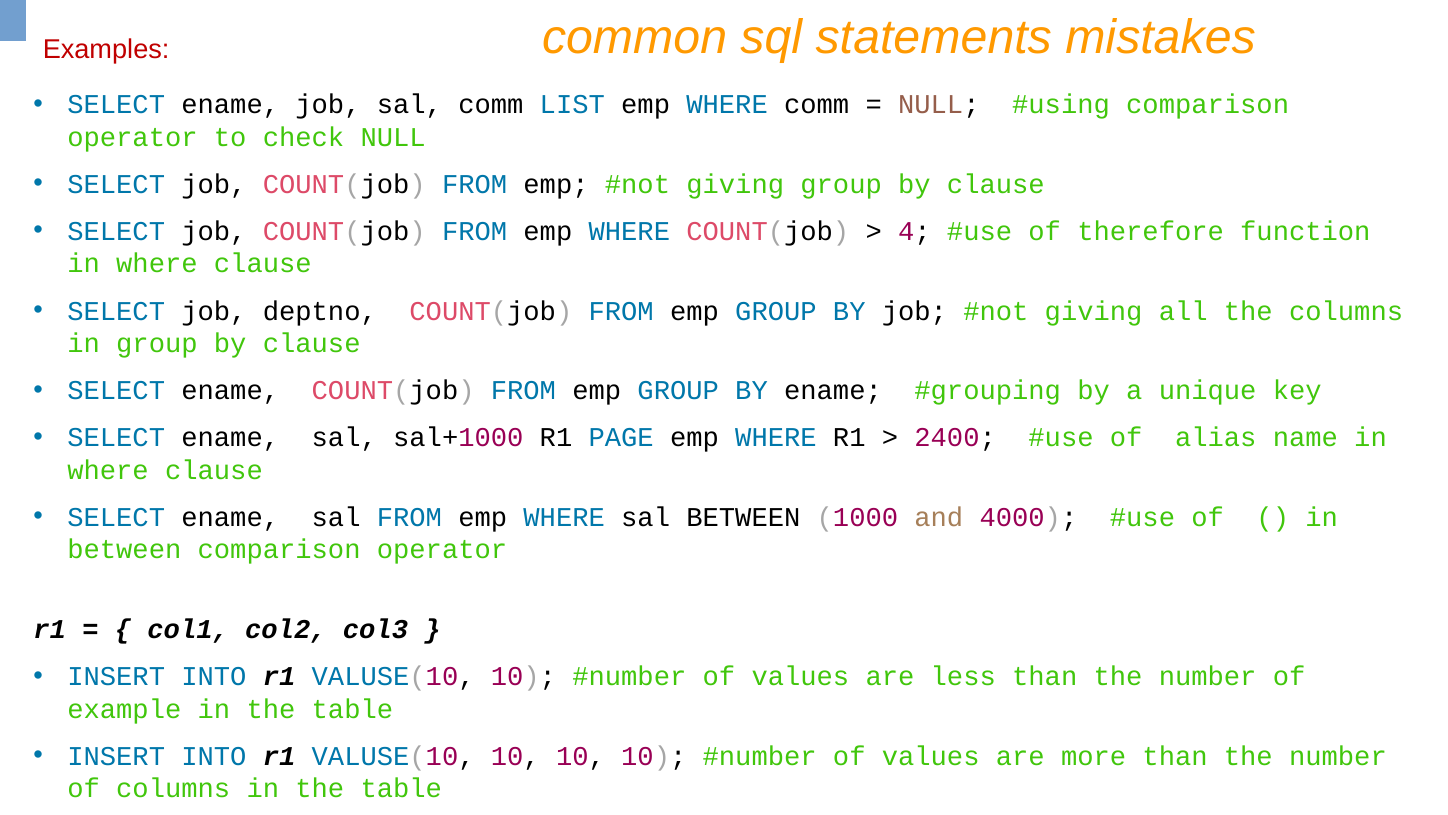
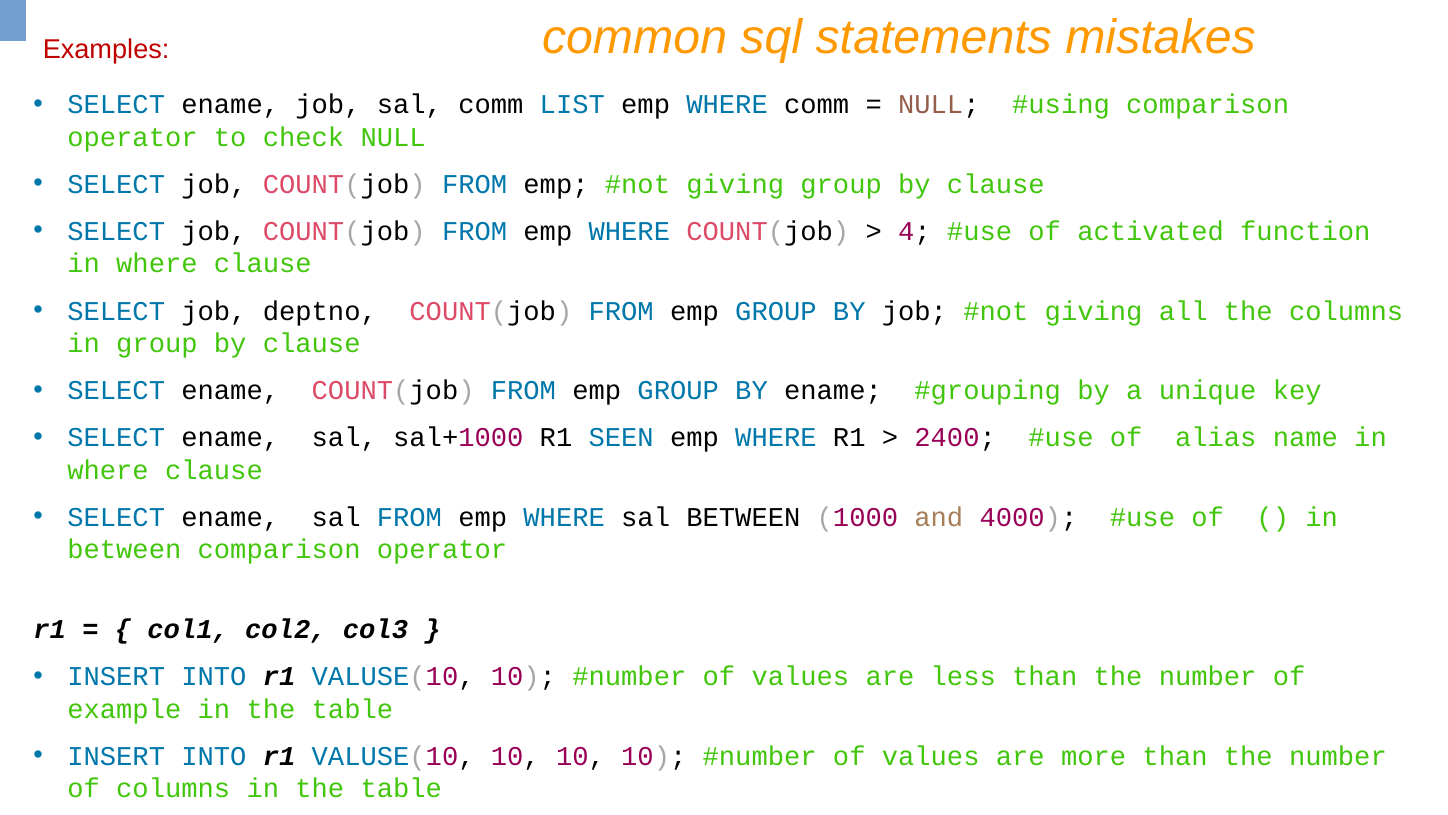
therefore: therefore -> activated (1151, 231)
PAGE: PAGE -> SEEN (621, 437)
